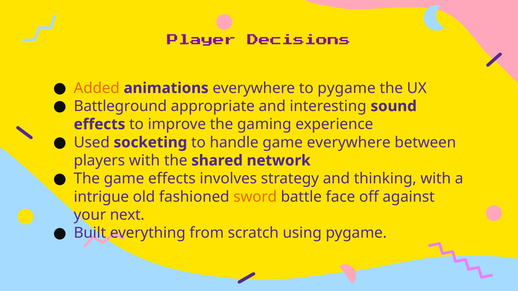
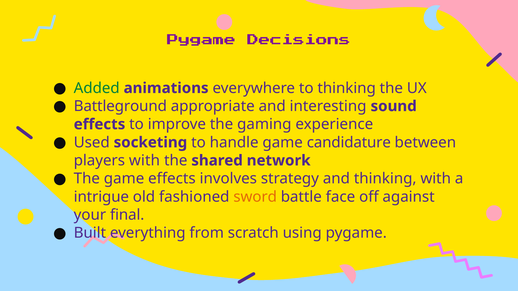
Player: Player -> Pygame (202, 42)
Added colour: orange -> green (97, 88)
to pygame: pygame -> thinking (347, 88)
game everywhere: everywhere -> candidature (349, 143)
next: next -> final (127, 215)
